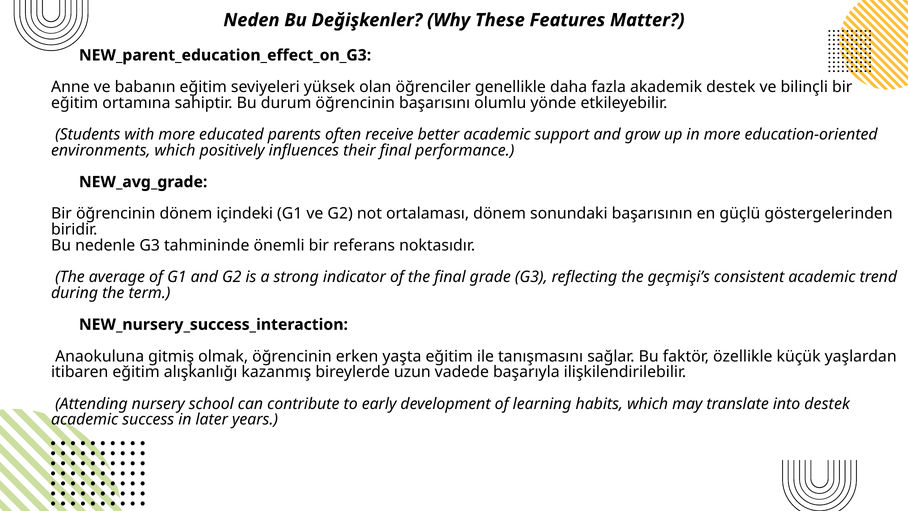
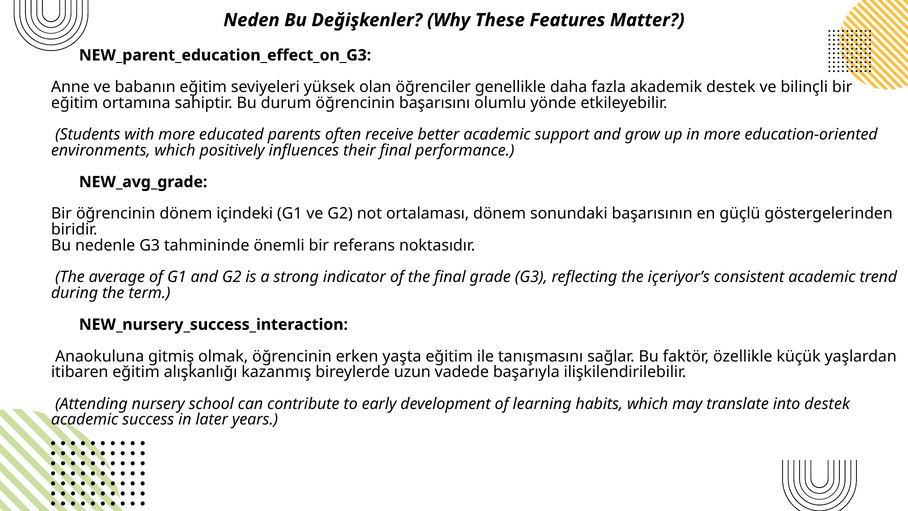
geçmişi’s: geçmişi’s -> içeriyor’s (679, 277)
